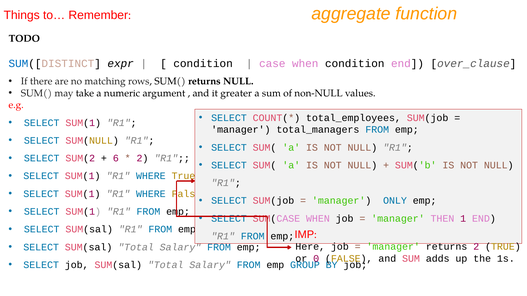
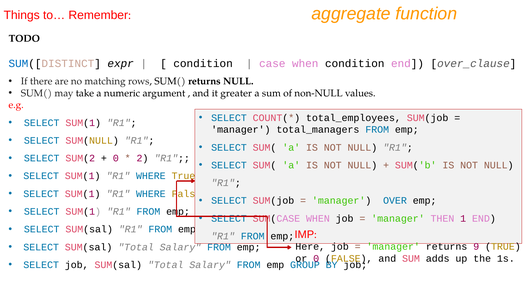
6: 6 -> 0 (116, 159)
ONLY: ONLY -> OVER (395, 201)
returns 2: 2 -> 9 (476, 247)
